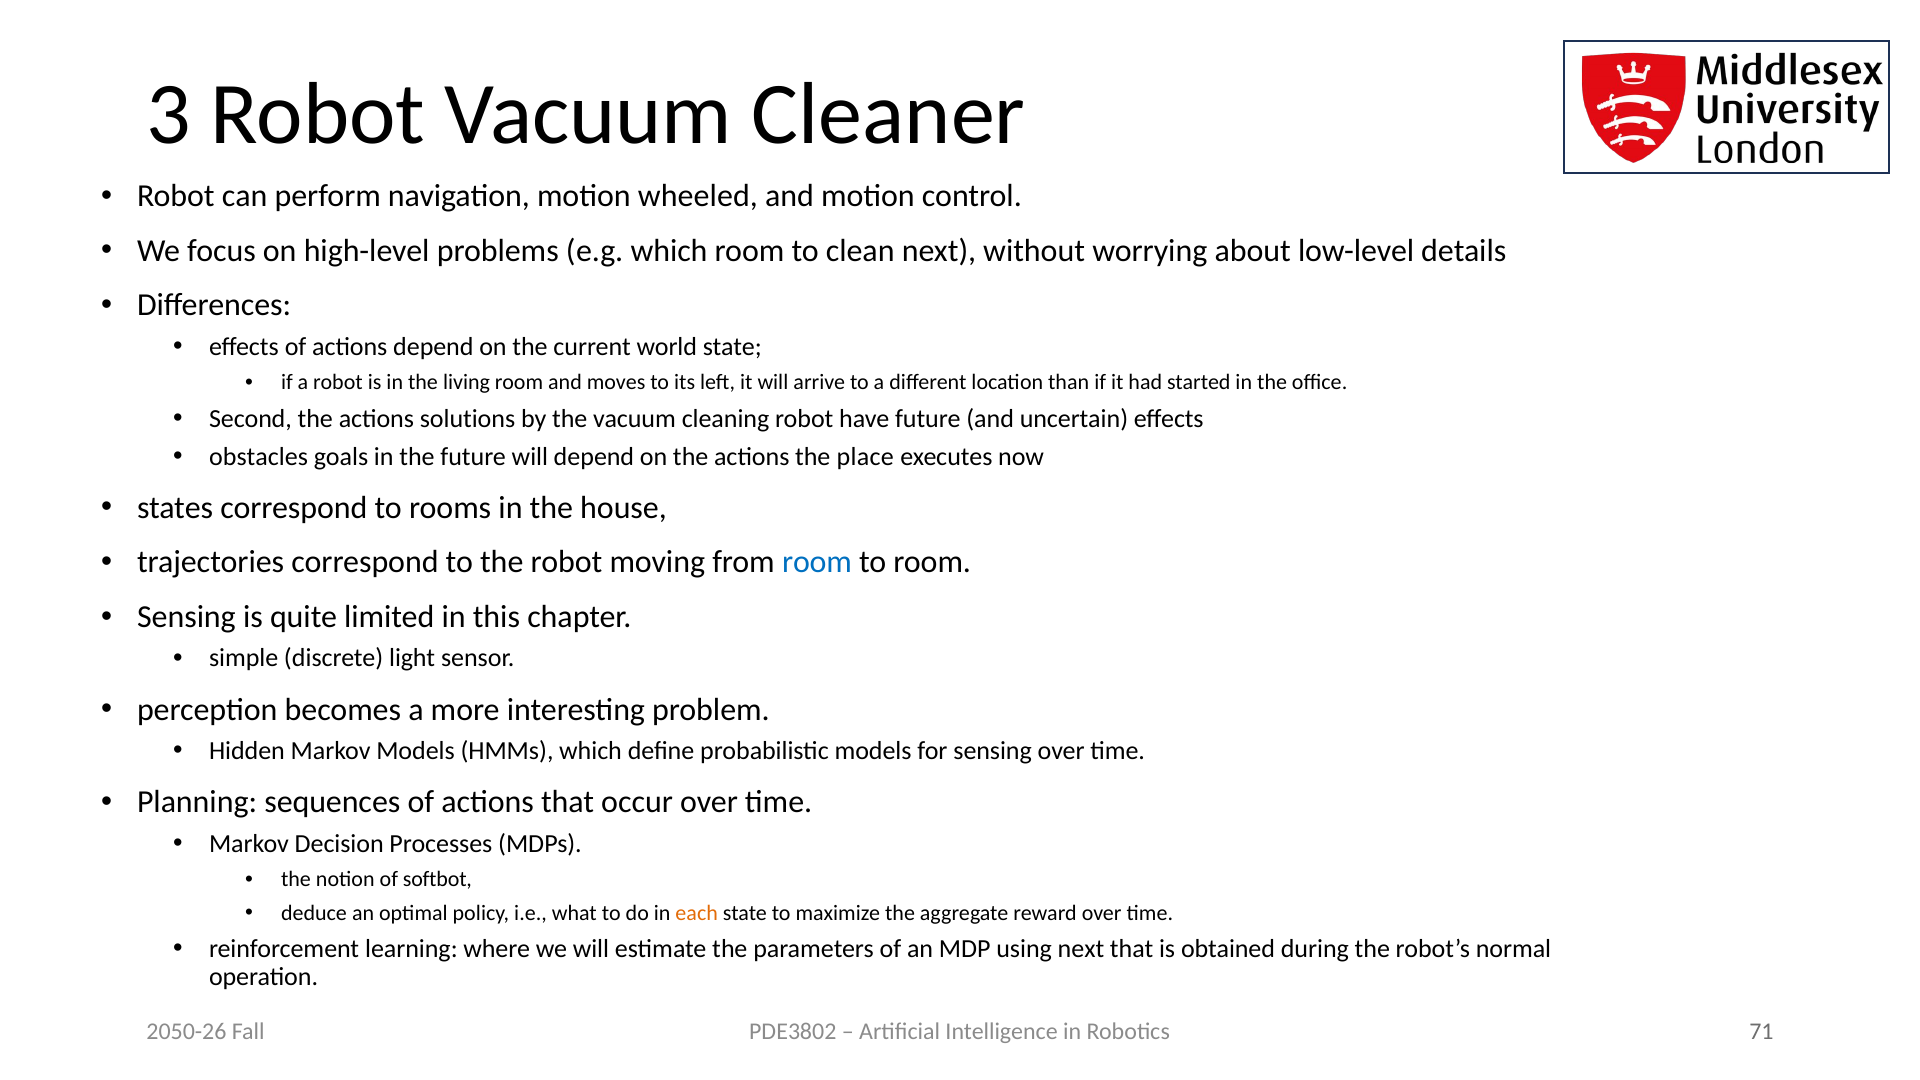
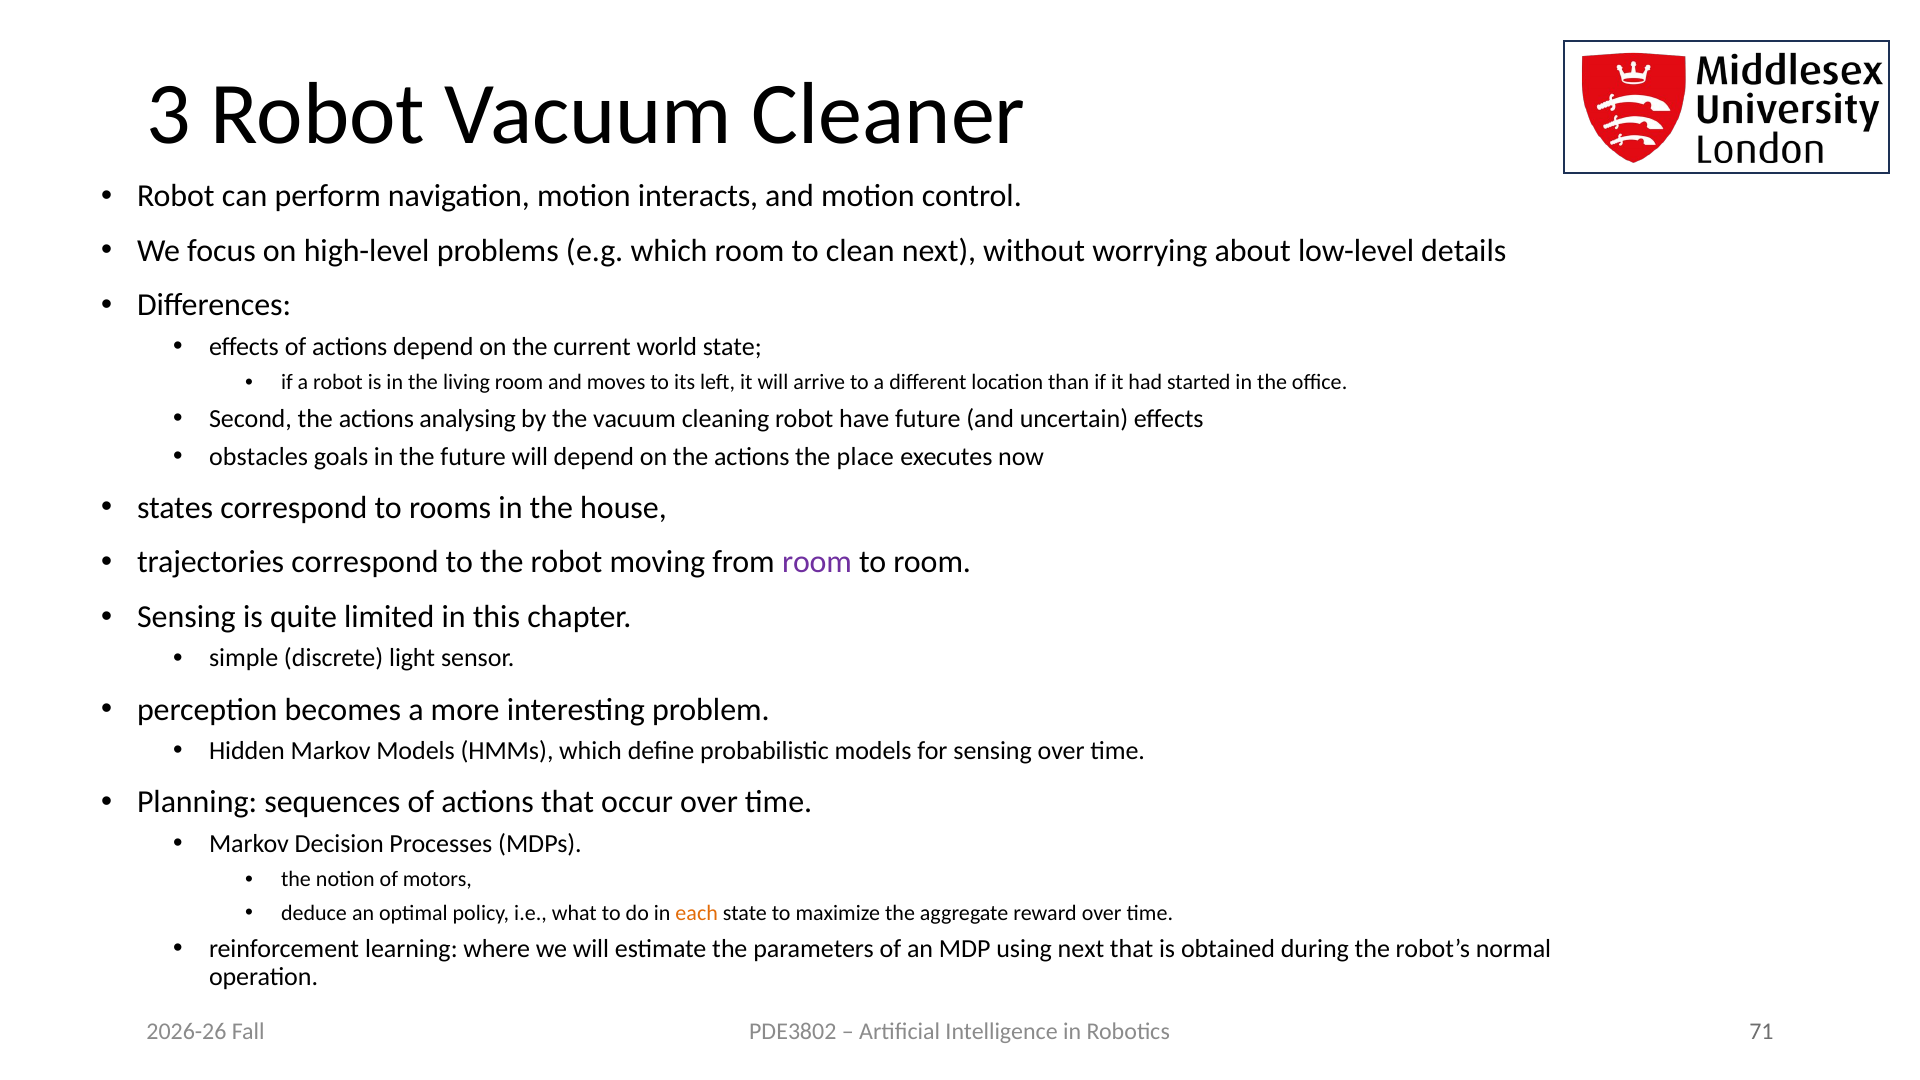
wheeled: wheeled -> interacts (698, 196)
solutions: solutions -> analysing (468, 418)
room colour: blue -> purple (817, 562)
softbot: softbot -> motors (437, 879)
2050-26: 2050-26 -> 2026-26 (186, 1031)
